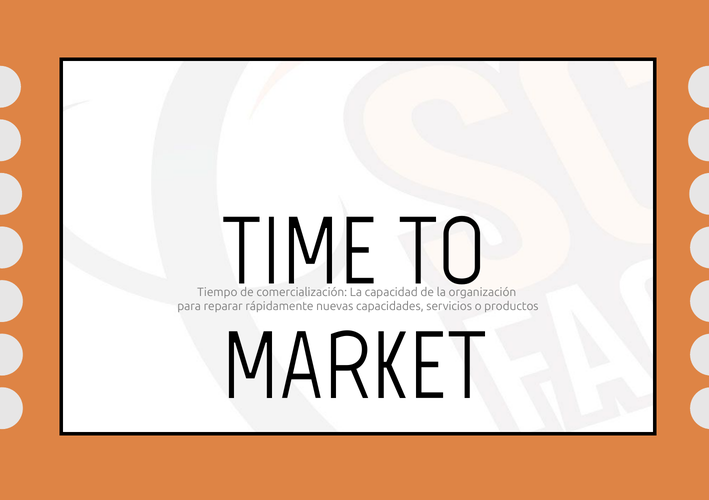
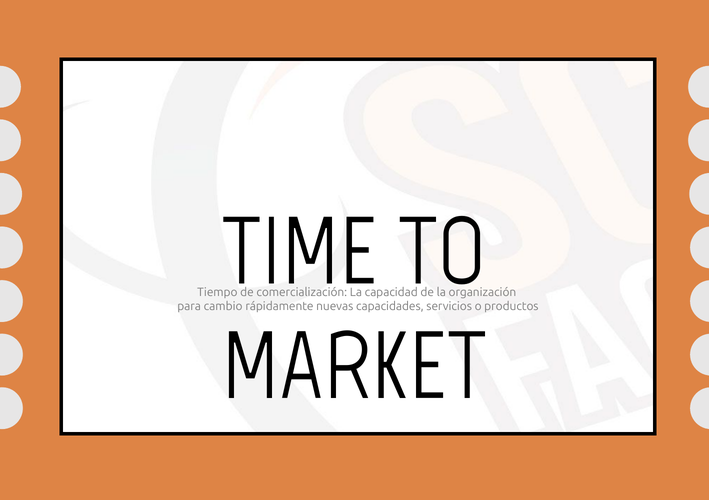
reparar: reparar -> cambio (223, 306)
